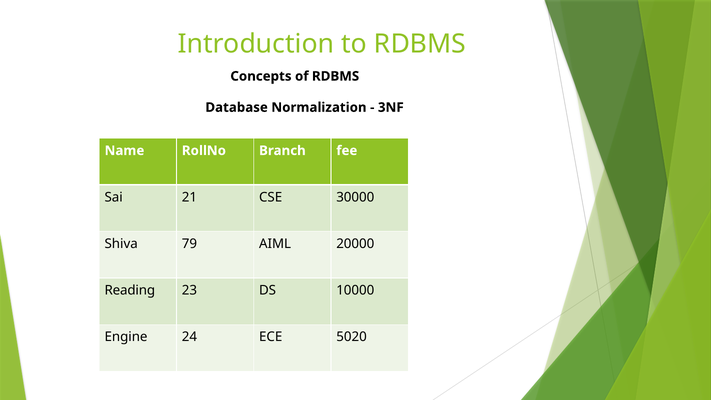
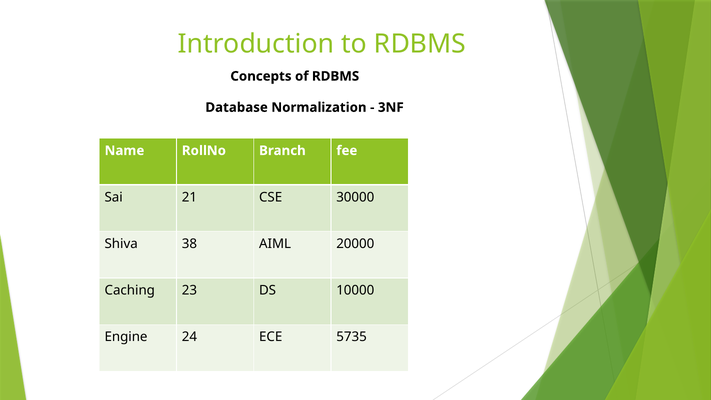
79: 79 -> 38 (189, 244)
Reading: Reading -> Caching (130, 290)
5020: 5020 -> 5735 (352, 337)
